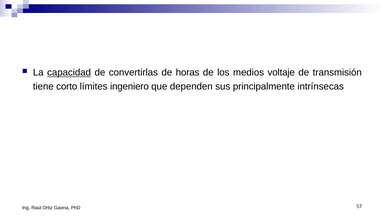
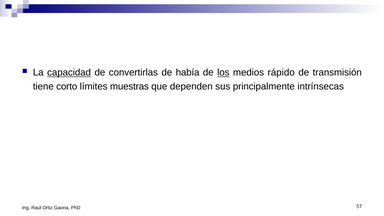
horas: horas -> había (188, 73)
los underline: none -> present (223, 73)
voltaje: voltaje -> rápido (281, 73)
ingeniero: ingeniero -> muestras (129, 86)
